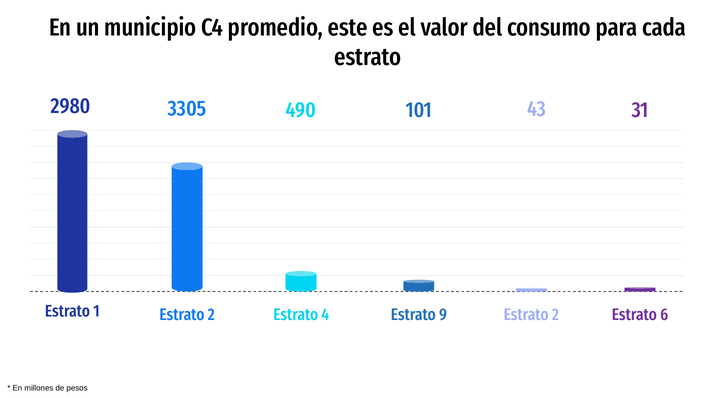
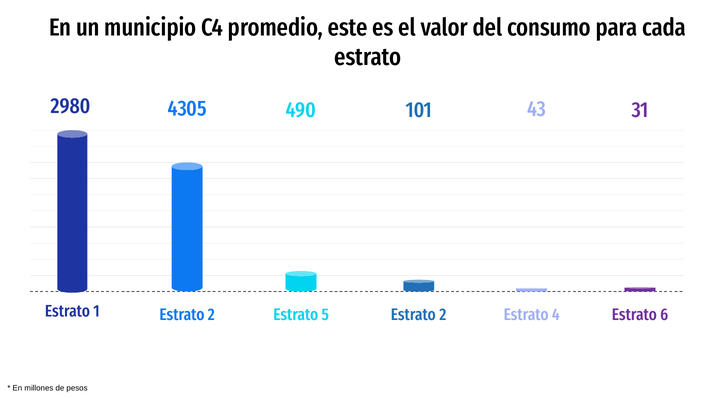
3305: 3305 -> 4305 (187, 108)
4: 4 -> 5 (325, 315)
9: 9 -> 2 (443, 315)
2: 2 -> 4 (556, 315)
